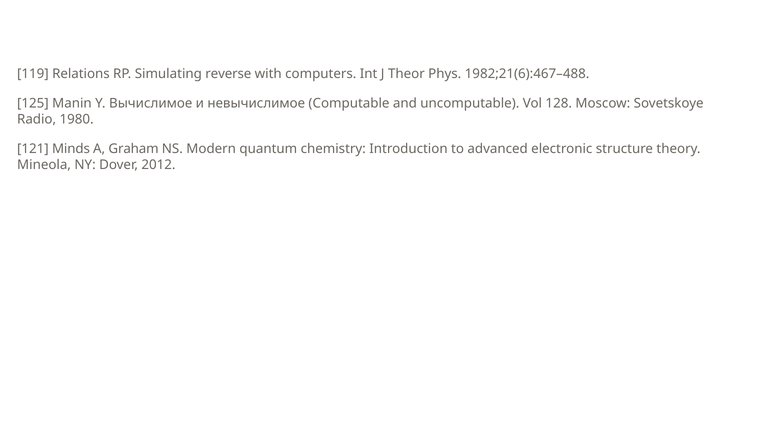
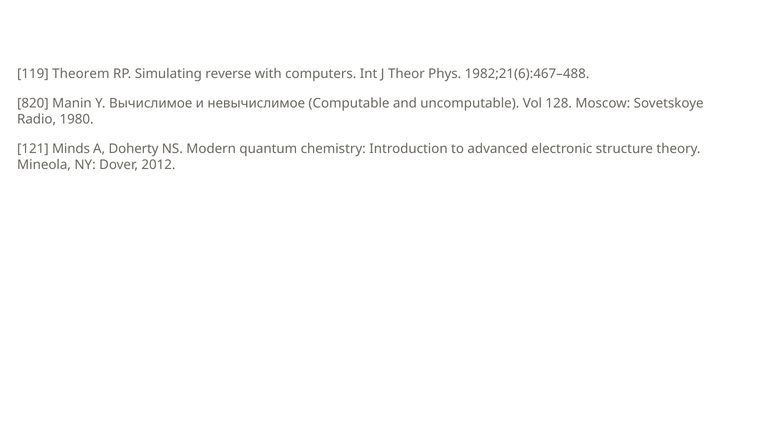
Relations: Relations -> Theorem (81, 74)
125: 125 -> 820 (33, 103)
Graham: Graham -> Doherty (134, 149)
